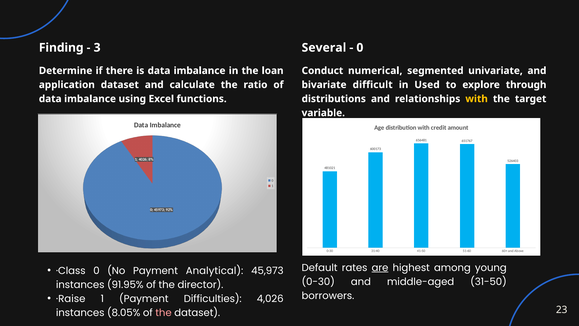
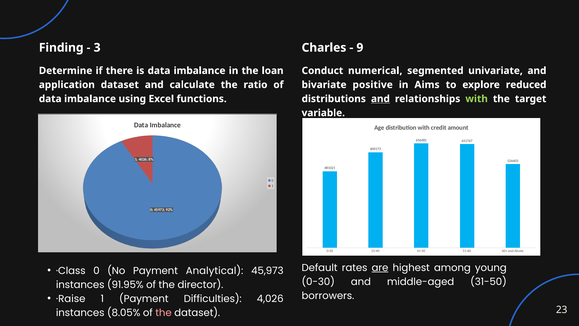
Several: Several -> Charles (324, 48)
0: 0 -> 9 (360, 48)
difficult: difficult -> positive (373, 85)
Used: Used -> Aims (427, 85)
through: through -> reduced (526, 85)
and underline: none -> present (380, 99)
with colour: yellow -> light green (477, 99)
